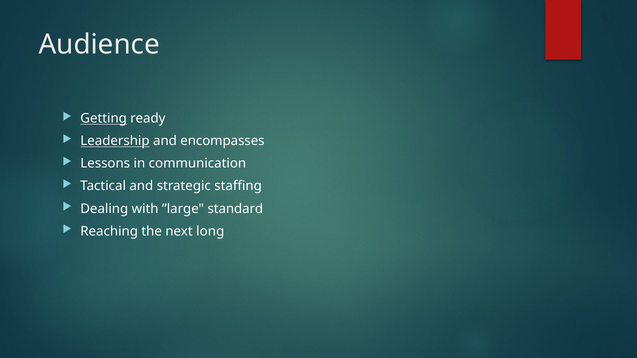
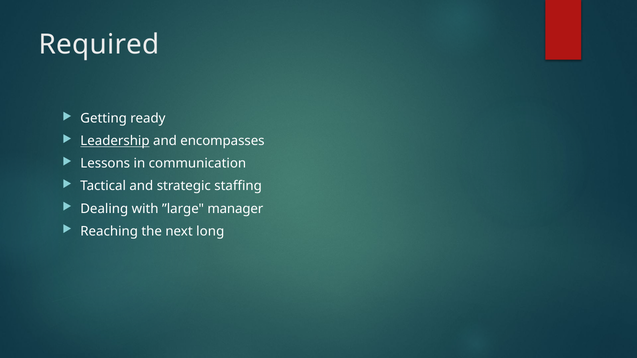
Audience: Audience -> Required (99, 45)
Getting underline: present -> none (104, 119)
standard: standard -> manager (235, 209)
